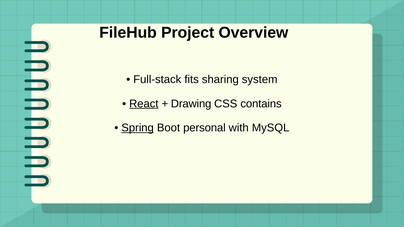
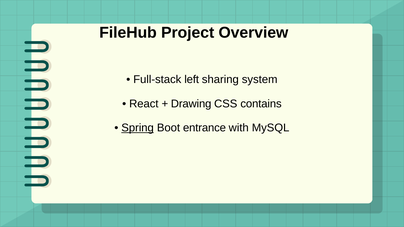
fits: fits -> left (192, 80)
React underline: present -> none (144, 104)
personal: personal -> entrance (204, 128)
